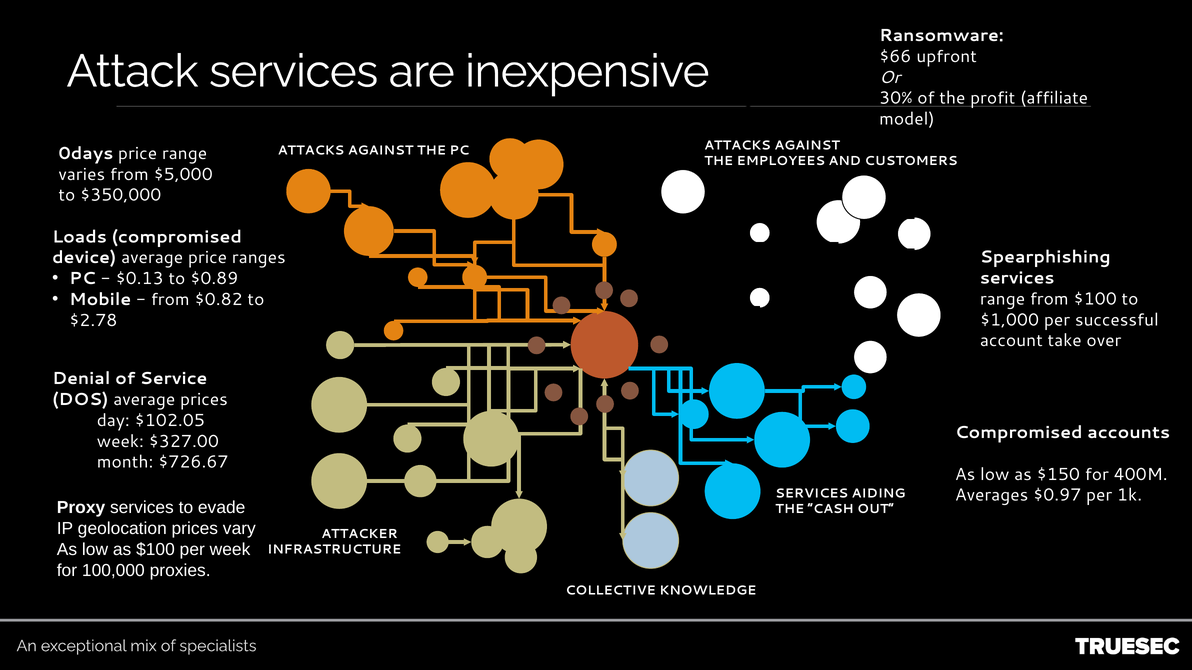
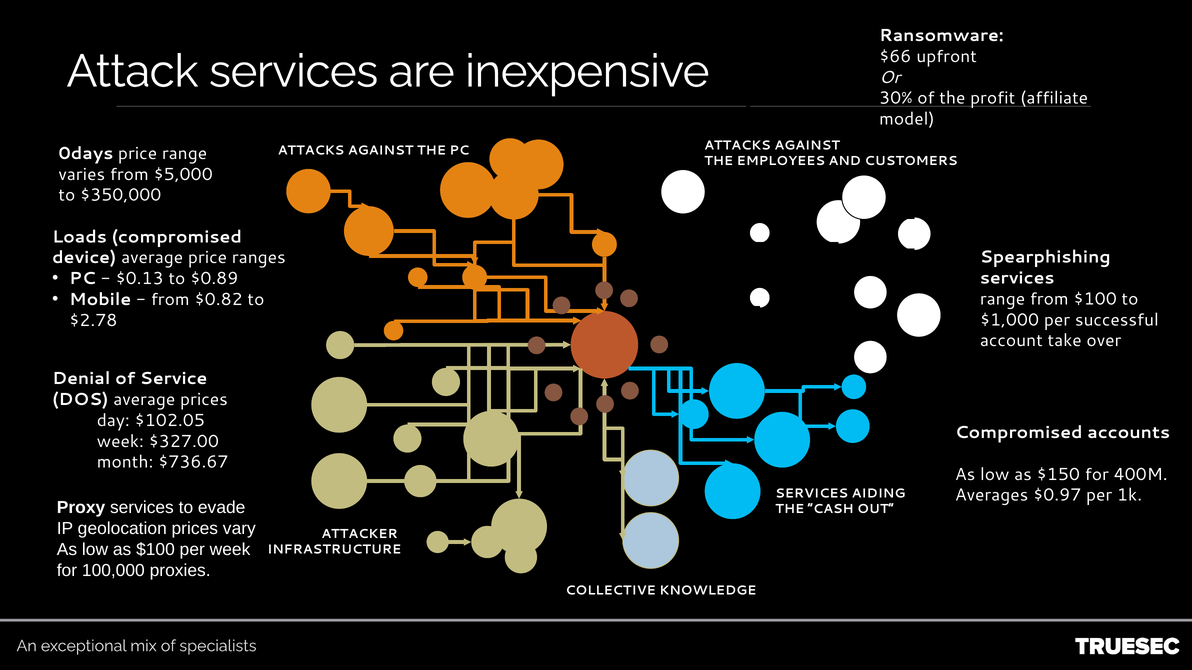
$726.67: $726.67 -> $736.67 (193, 462)
